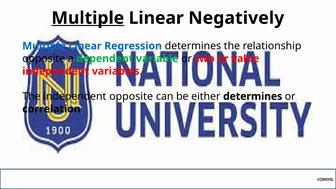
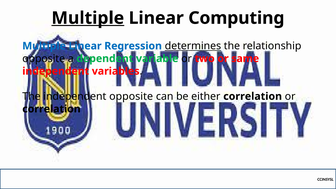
Negatively: Negatively -> Computing (236, 18)
determines underline: none -> present (193, 46)
value: value -> same (245, 59)
either determines: determines -> correlation (253, 96)
